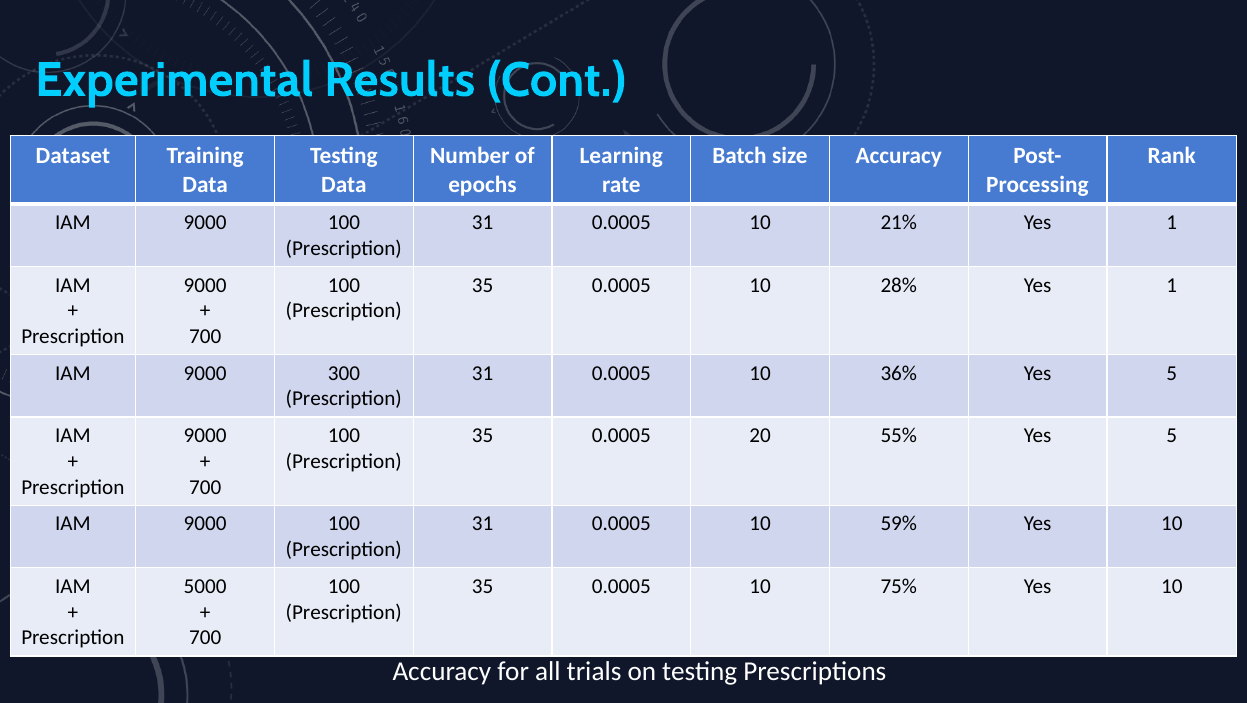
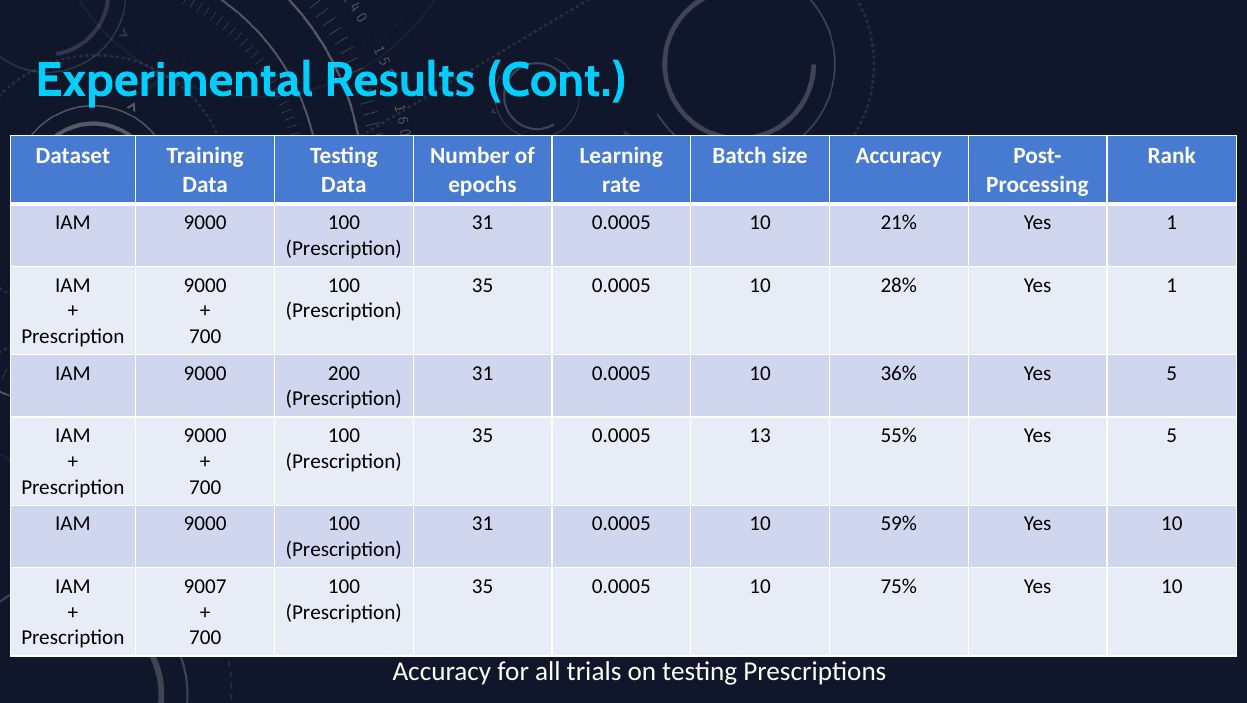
300: 300 -> 200 (344, 373)
20: 20 -> 13 (760, 436)
5000: 5000 -> 9007 (205, 586)
